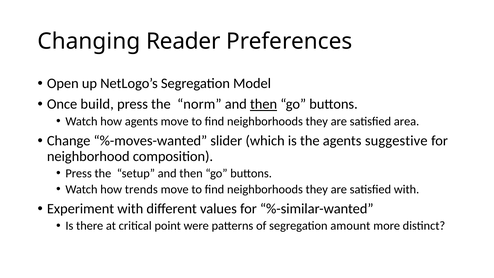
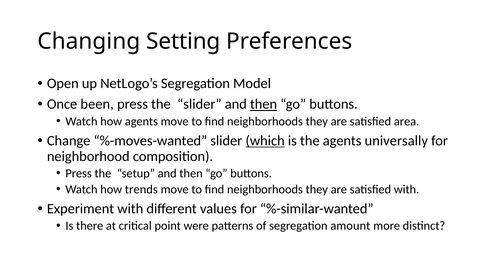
Reader: Reader -> Setting (183, 41)
build: build -> been (97, 104)
the norm: norm -> slider (199, 104)
which underline: none -> present (265, 141)
suggestive: suggestive -> universally (396, 141)
